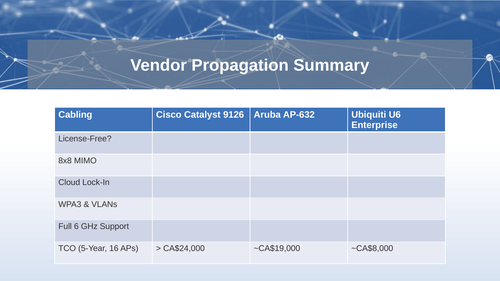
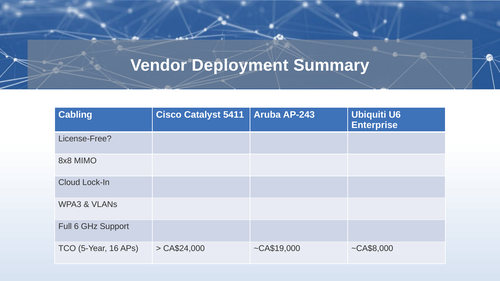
Propagation: Propagation -> Deployment (240, 65)
9126: 9126 -> 5411 (234, 115)
AP-632: AP-632 -> AP-243 (299, 115)
